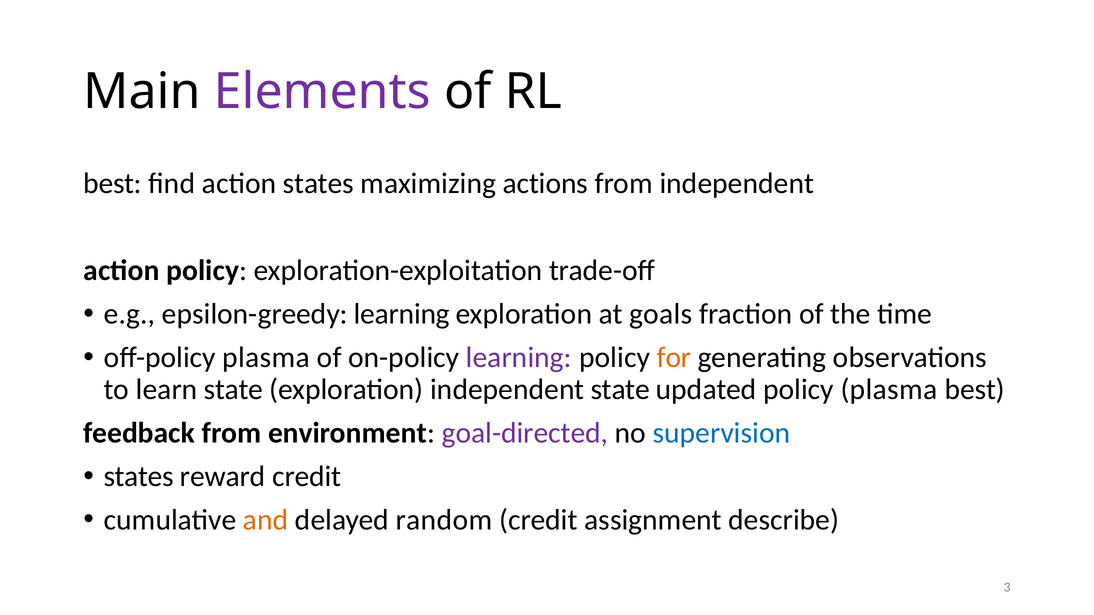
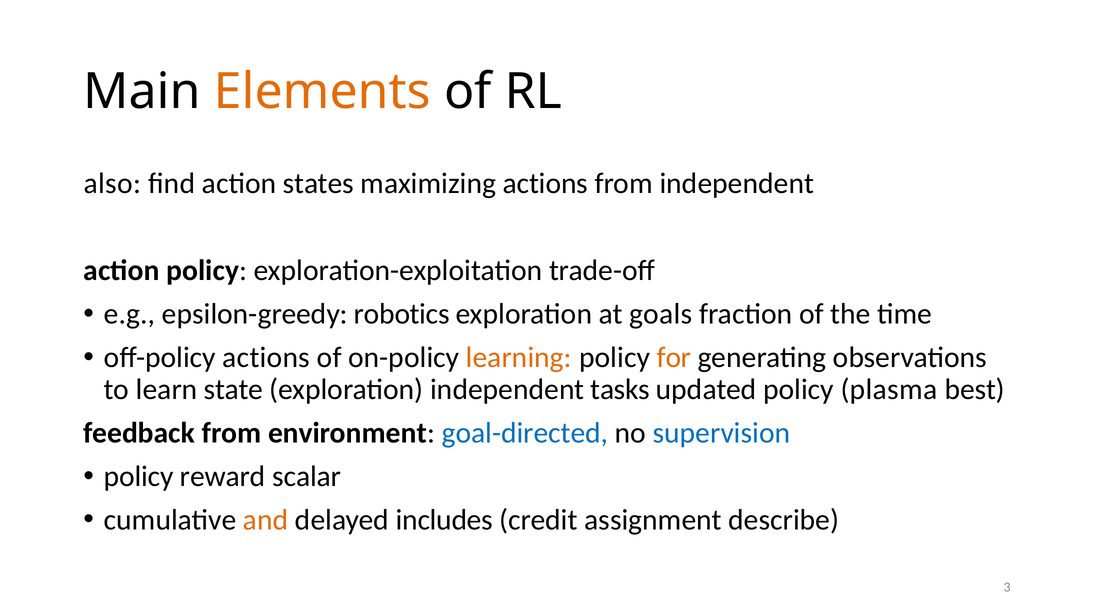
Elements colour: purple -> orange (322, 92)
best: best -> also (112, 184)
epsilon-greedy learning: learning -> robotics (402, 314)
off-policy plasma: plasma -> actions (266, 358)
learning colour: purple -> orange (519, 358)
independent state: state -> tasks (620, 390)
goal-directed colour: purple -> blue (525, 433)
states: states -> policy (139, 477)
reward credit: credit -> scalar (307, 477)
random: random -> includes (444, 520)
